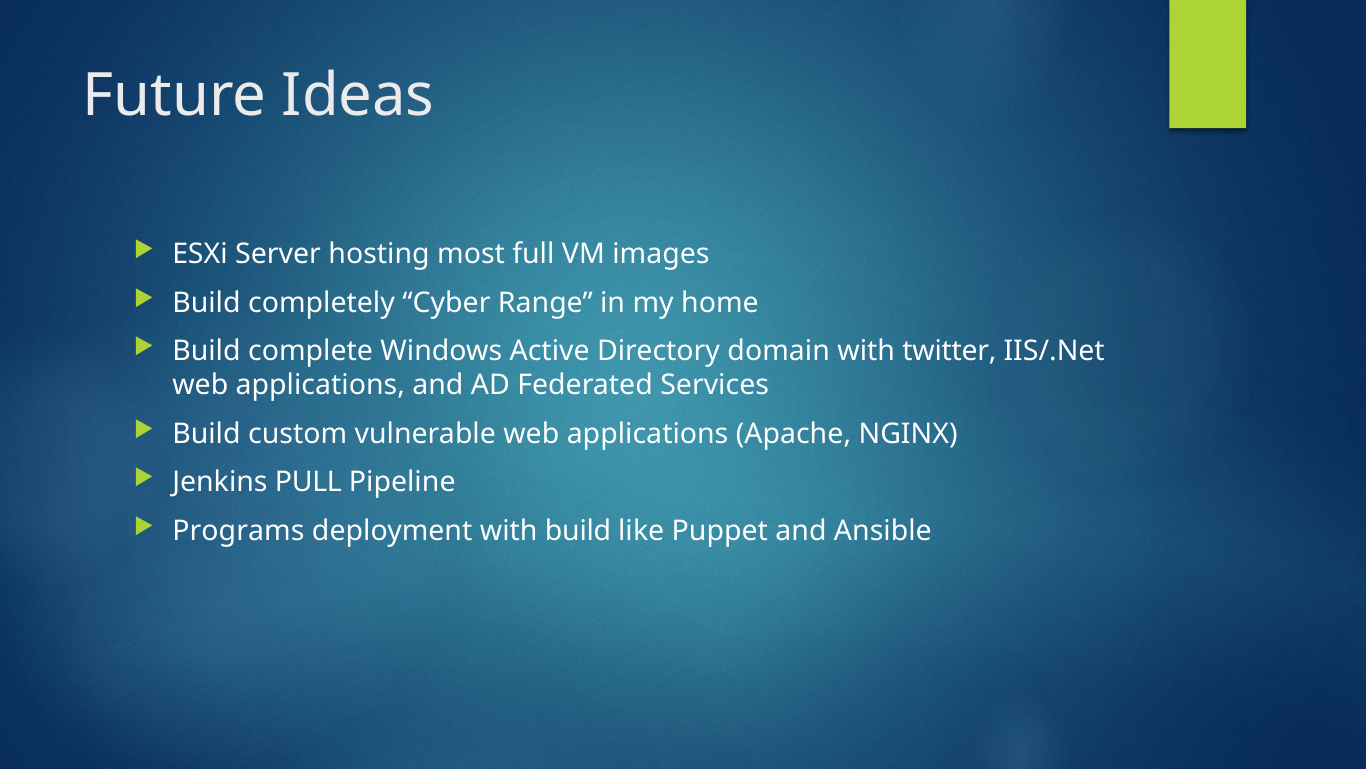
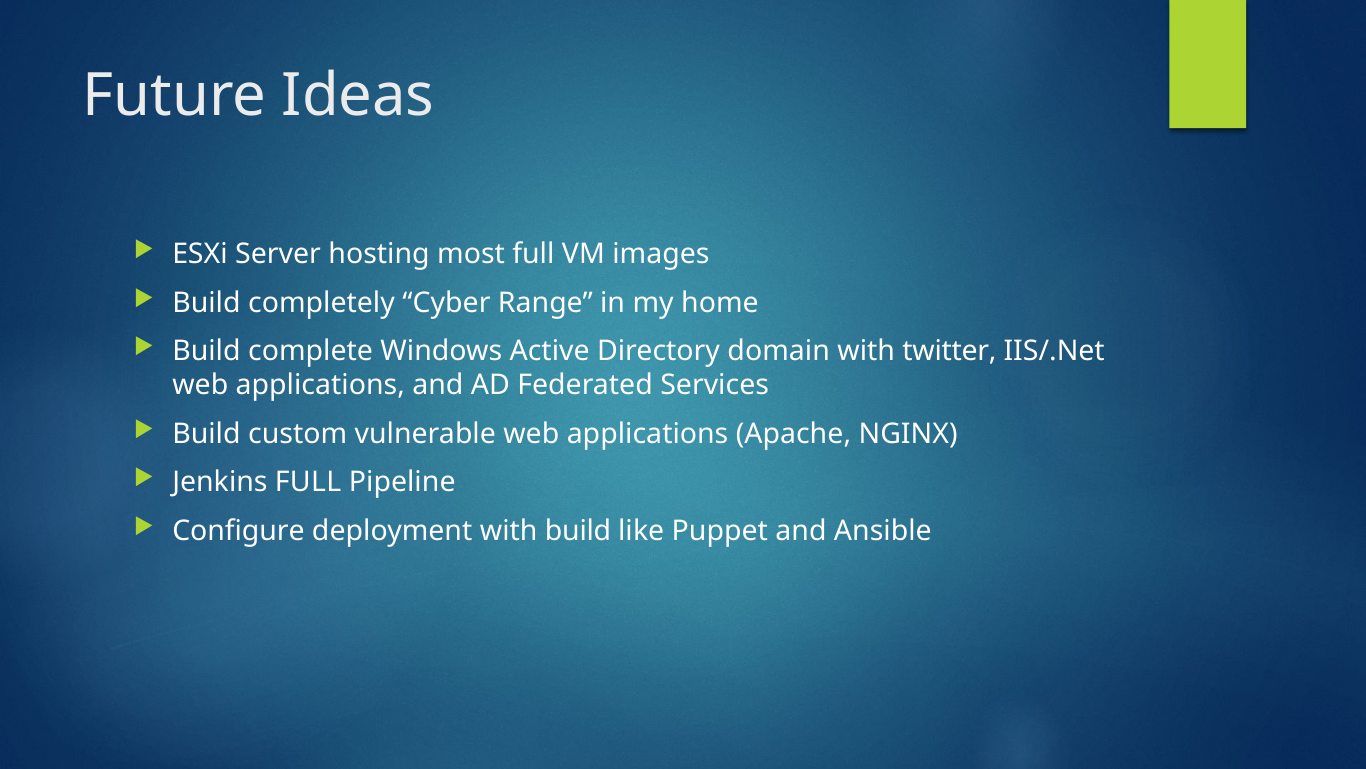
Jenkins PULL: PULL -> FULL (308, 482)
Programs: Programs -> Configure (239, 530)
